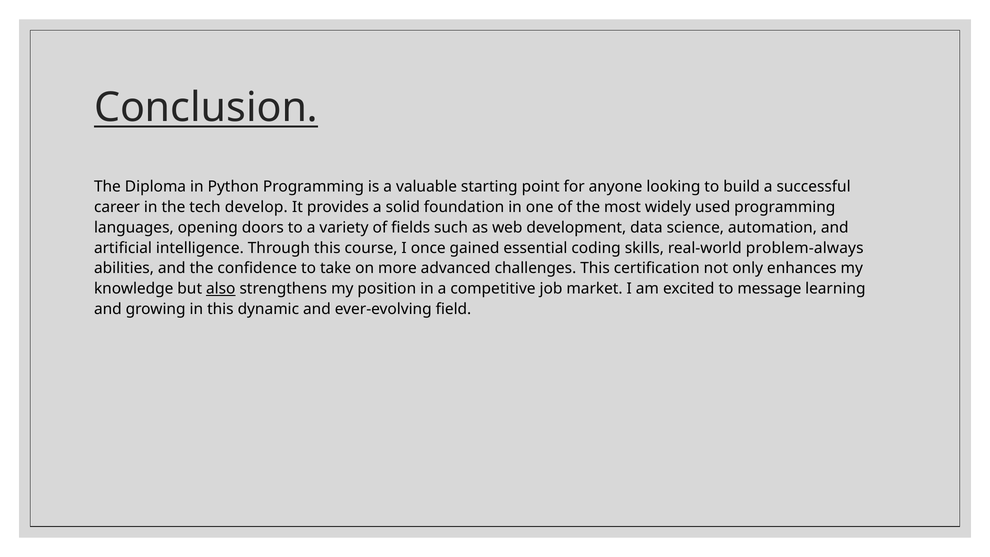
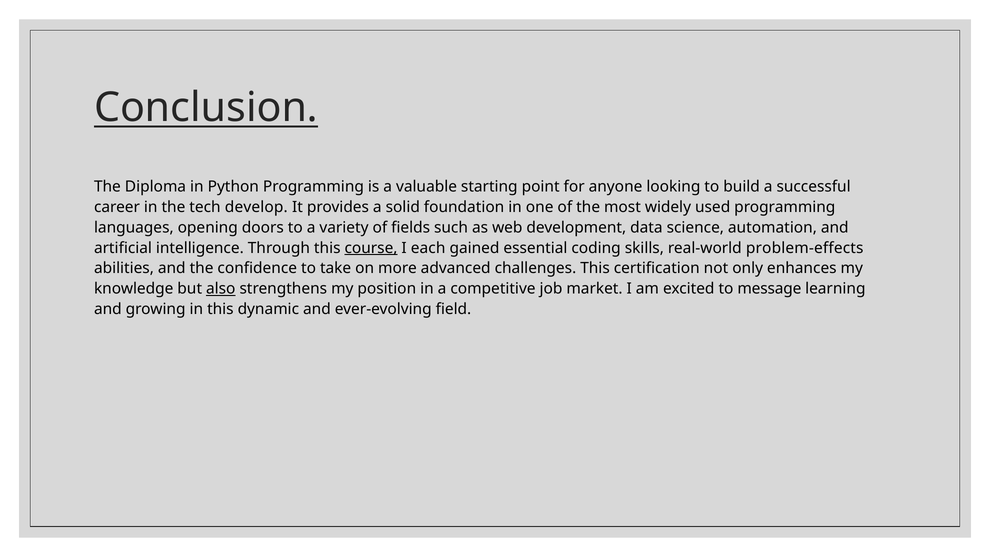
course underline: none -> present (371, 248)
once: once -> each (428, 248)
problem-always: problem-always -> problem-effects (805, 248)
